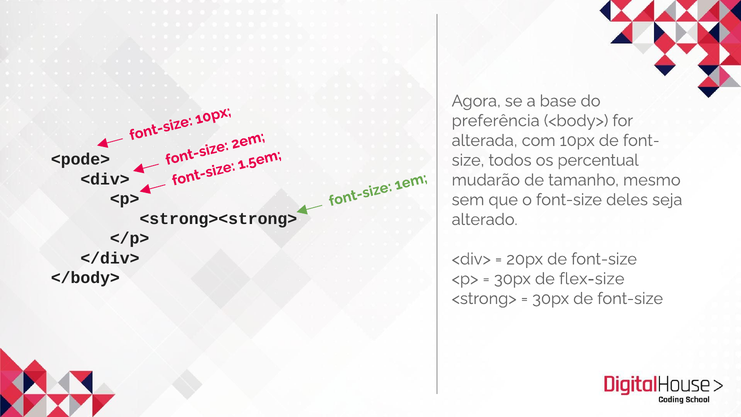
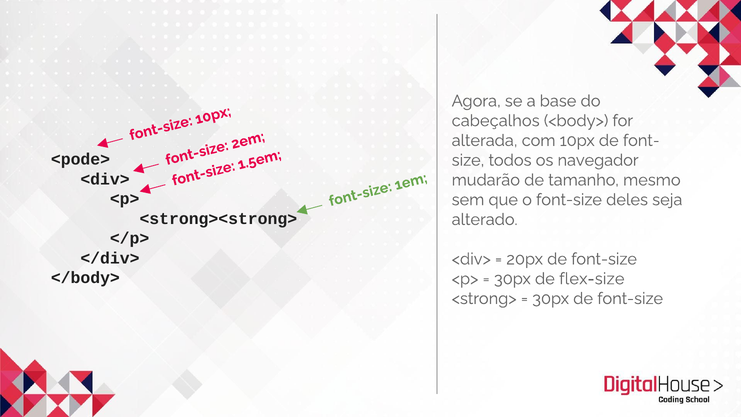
preferência: preferência -> cabeçalhos (496, 121)
percentual: percentual -> navegador (598, 160)
